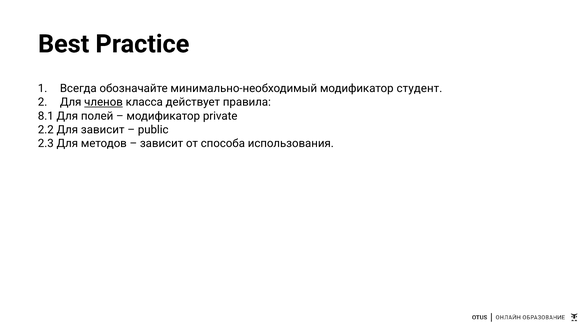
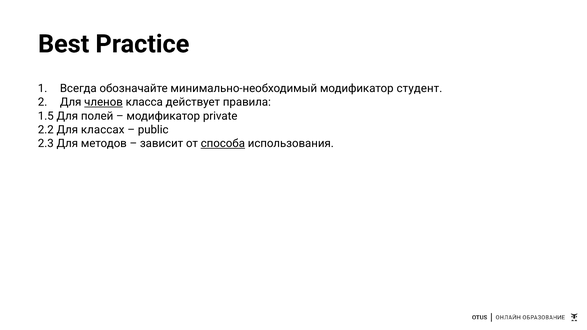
8.1: 8.1 -> 1.5 (46, 116)
Для зависит: зависит -> классах (103, 130)
способа underline: none -> present (223, 143)
